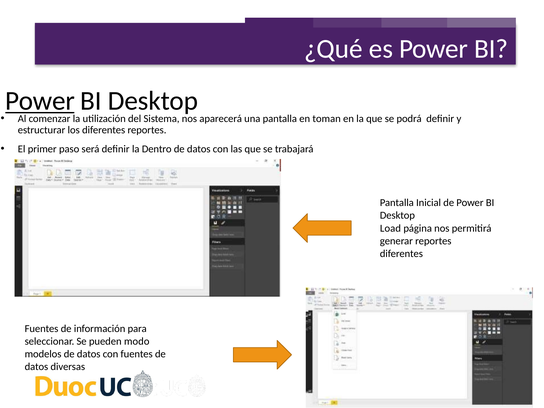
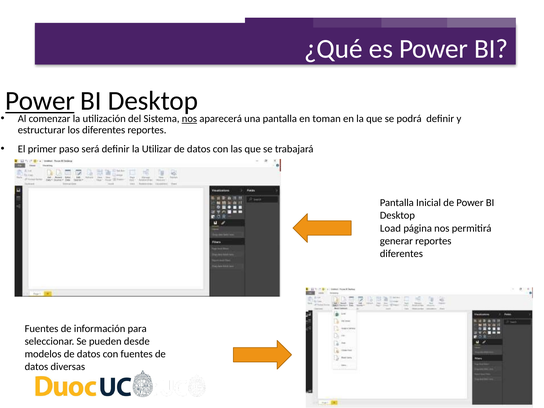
nos underline: none -> present (189, 119)
Dentro: Dentro -> Utilizar (157, 149)
modo: modo -> desde (137, 341)
